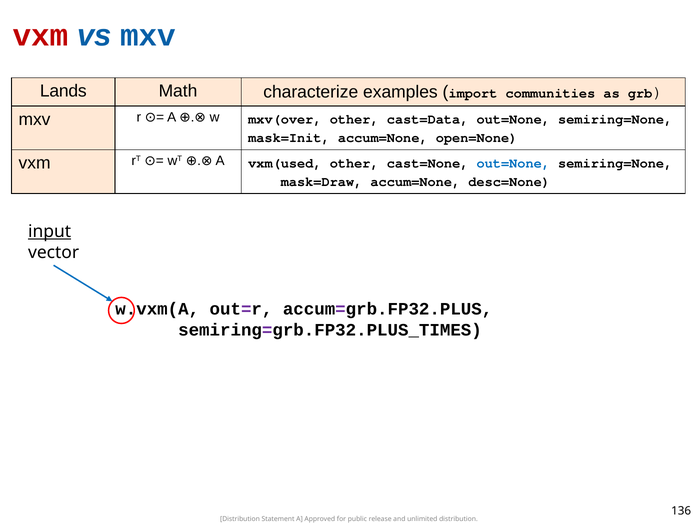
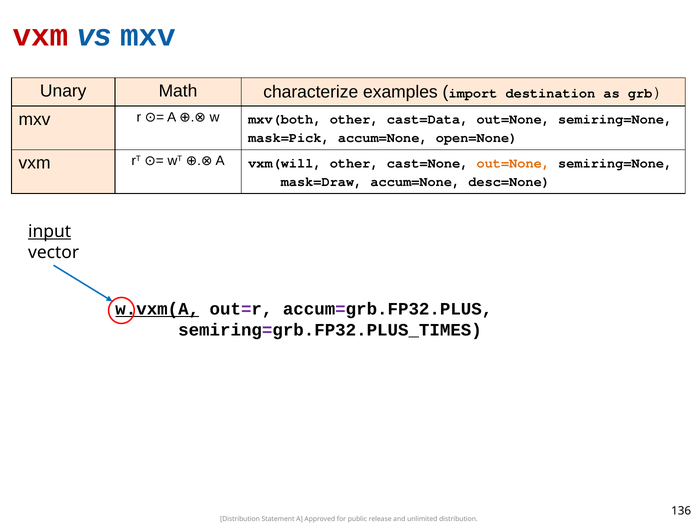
Lands: Lands -> Unary (63, 91)
communities: communities -> destination (550, 93)
mxv(over: mxv(over -> mxv(both (285, 120)
mask=Init: mask=Init -> mask=Pick (289, 138)
vxm(used: vxm(used -> vxm(will (285, 163)
out=None colour: blue -> orange (513, 163)
w.vxm(A underline: none -> present (157, 309)
